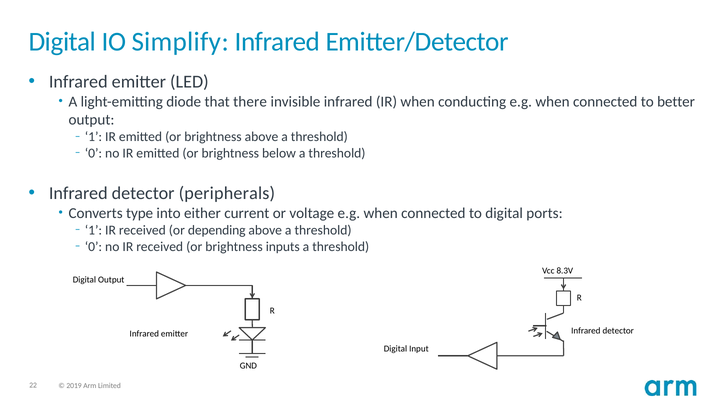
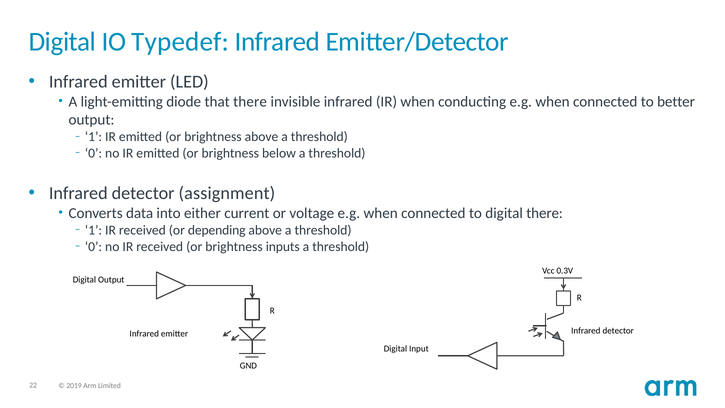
Simplify: Simplify -> Typedef (180, 42)
peripherals: peripherals -> assignment (227, 193)
type: type -> data (140, 213)
digital ports: ports -> there (545, 213)
8.3V: 8.3V -> 0.3V (565, 271)
